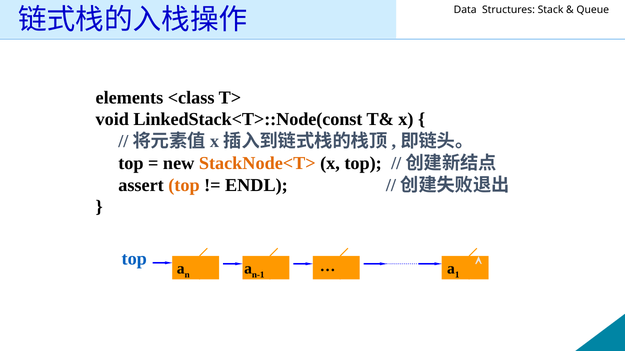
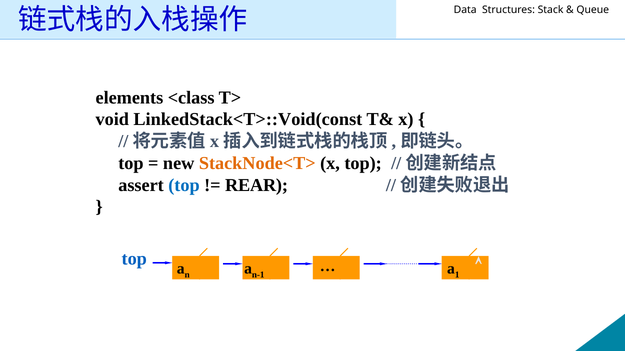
LinkedStack<T>::Node(const: LinkedStack<T>::Node(const -> LinkedStack<T>::Void(const (248, 120)
top colour: orange -> blue (184, 185)
ENDL: ENDL -> REAR (257, 185)
